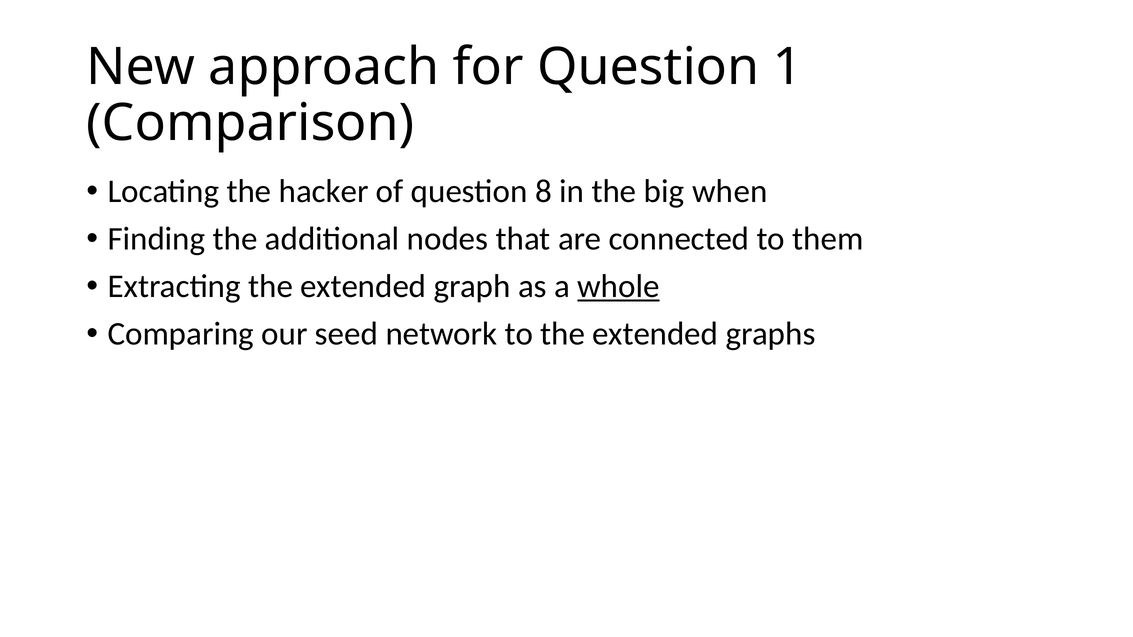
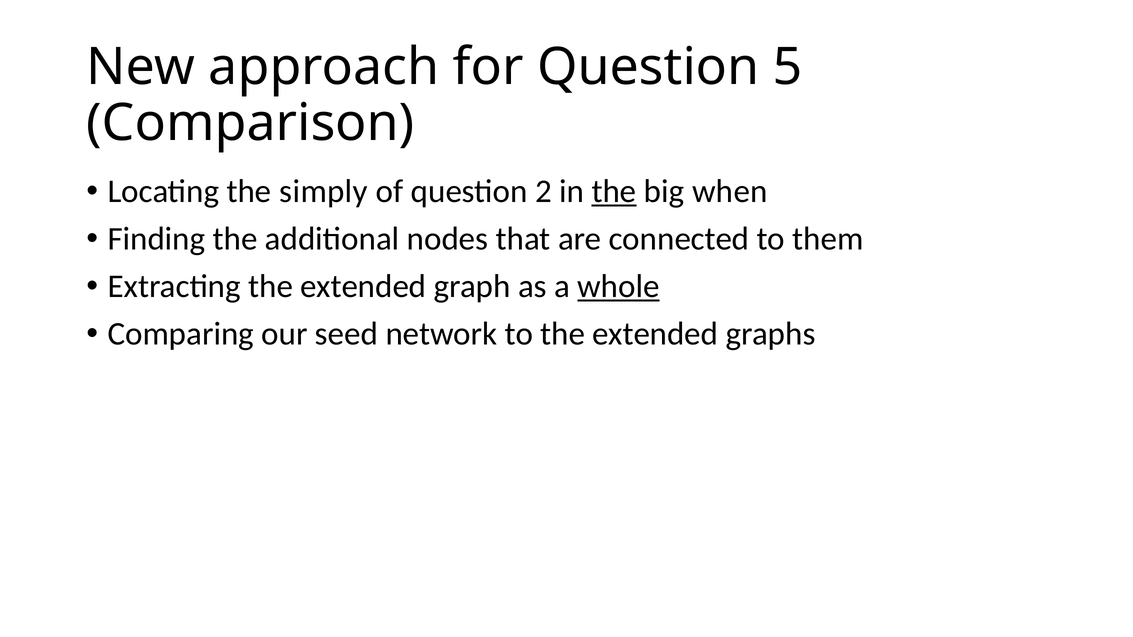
1: 1 -> 5 (788, 67)
hacker: hacker -> simply (324, 192)
8: 8 -> 2 (543, 192)
the underline: none -> present (614, 192)
